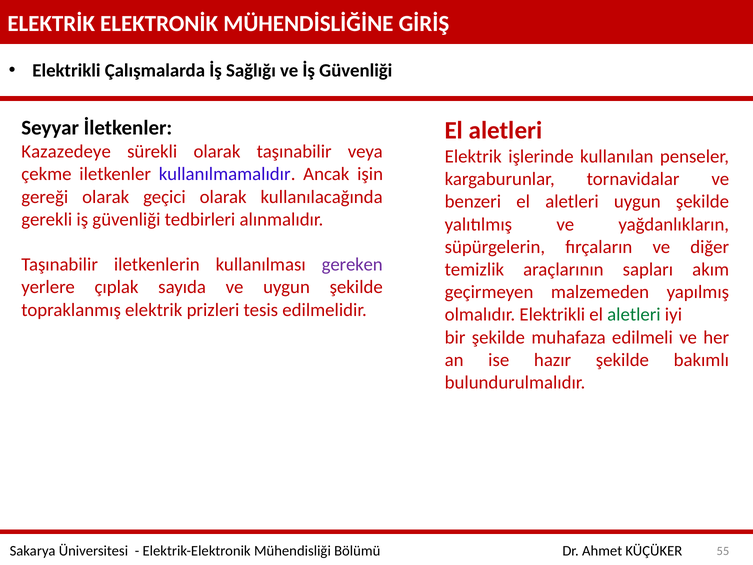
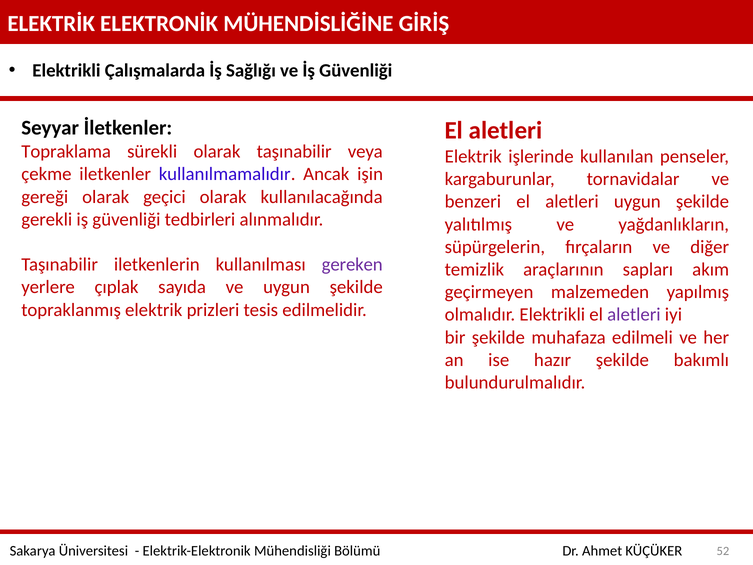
Kazazedeye: Kazazedeye -> Topraklama (66, 152)
aletleri colour: green -> purple (634, 315)
55: 55 -> 52 (723, 551)
